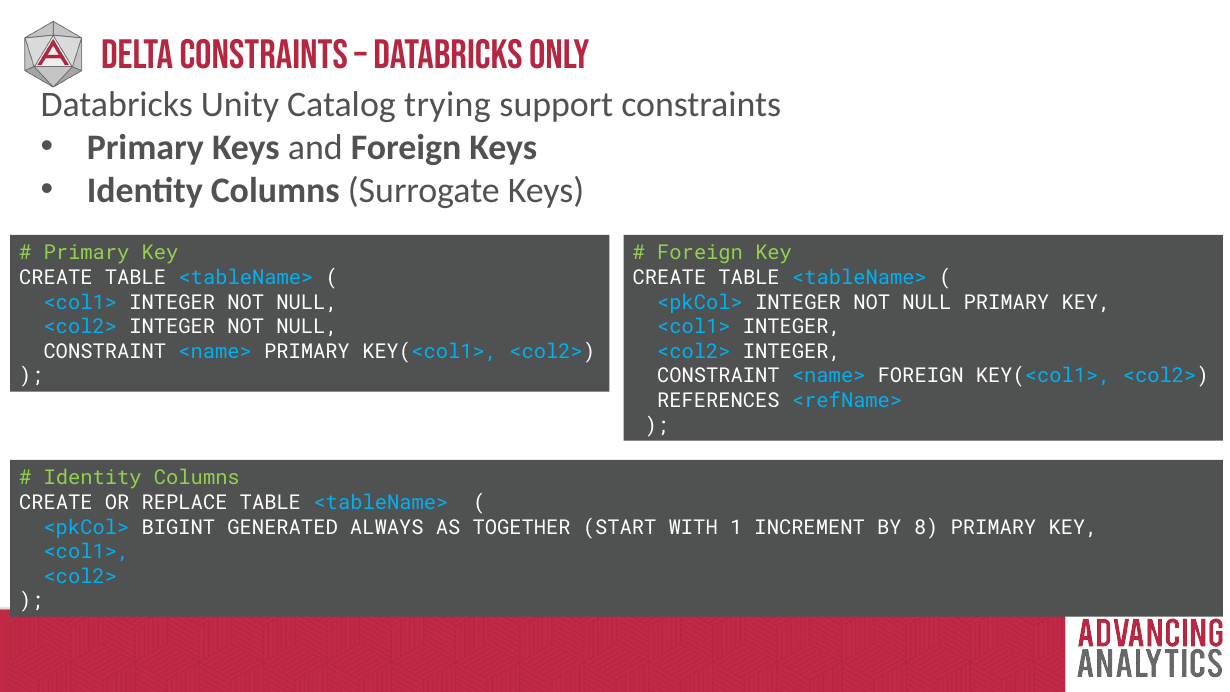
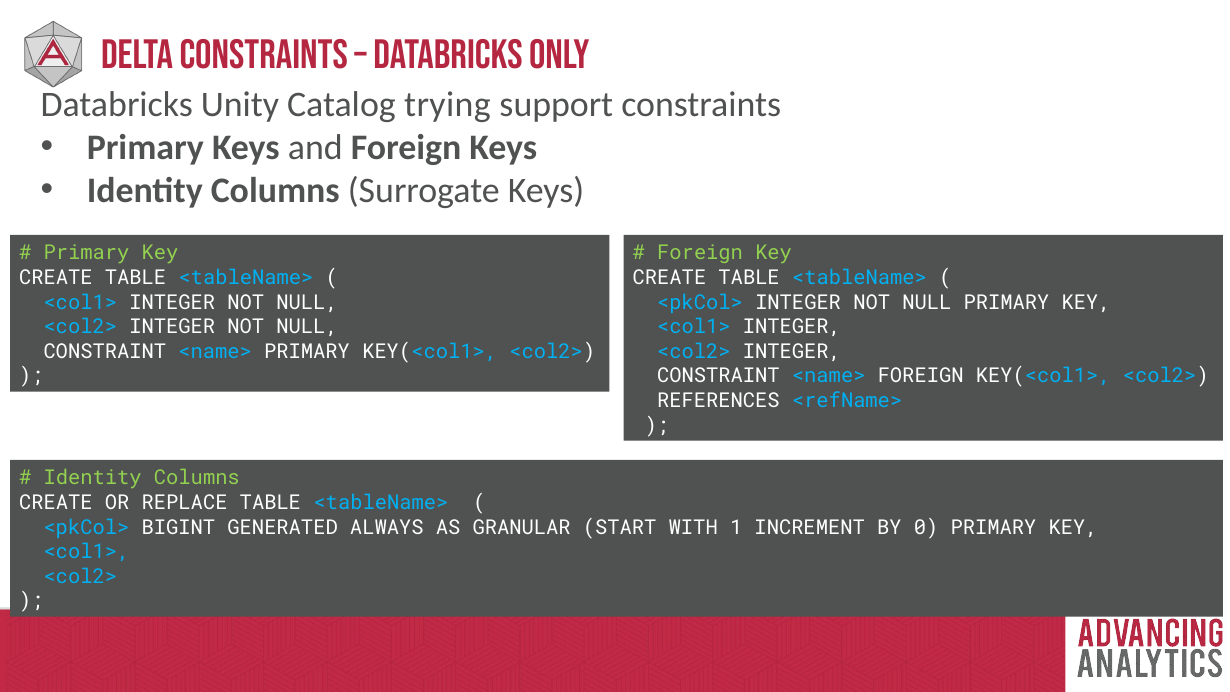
TOGETHER: TOGETHER -> GRANULAR (522, 527)
8: 8 -> 0 (926, 527)
